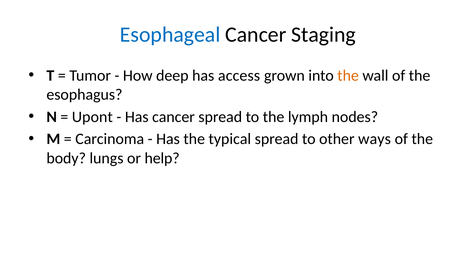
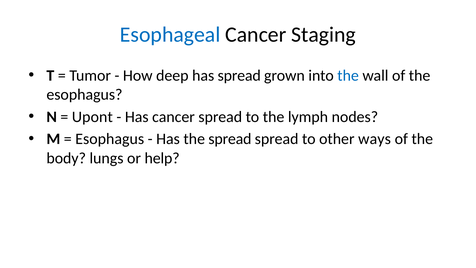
has access: access -> spread (239, 75)
the colour: orange -> blue (348, 75)
Carcinoma: Carcinoma -> Esophagus (110, 139)
the typical: typical -> spread (230, 139)
